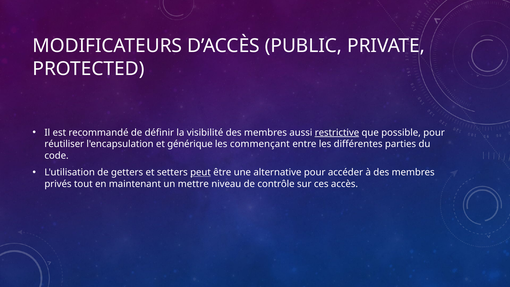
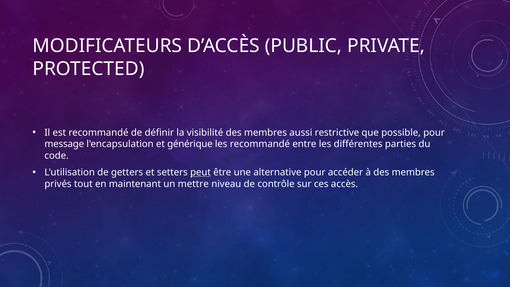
restrictive underline: present -> none (337, 133)
réutiliser: réutiliser -> message (64, 144)
les commençant: commençant -> recommandé (260, 144)
